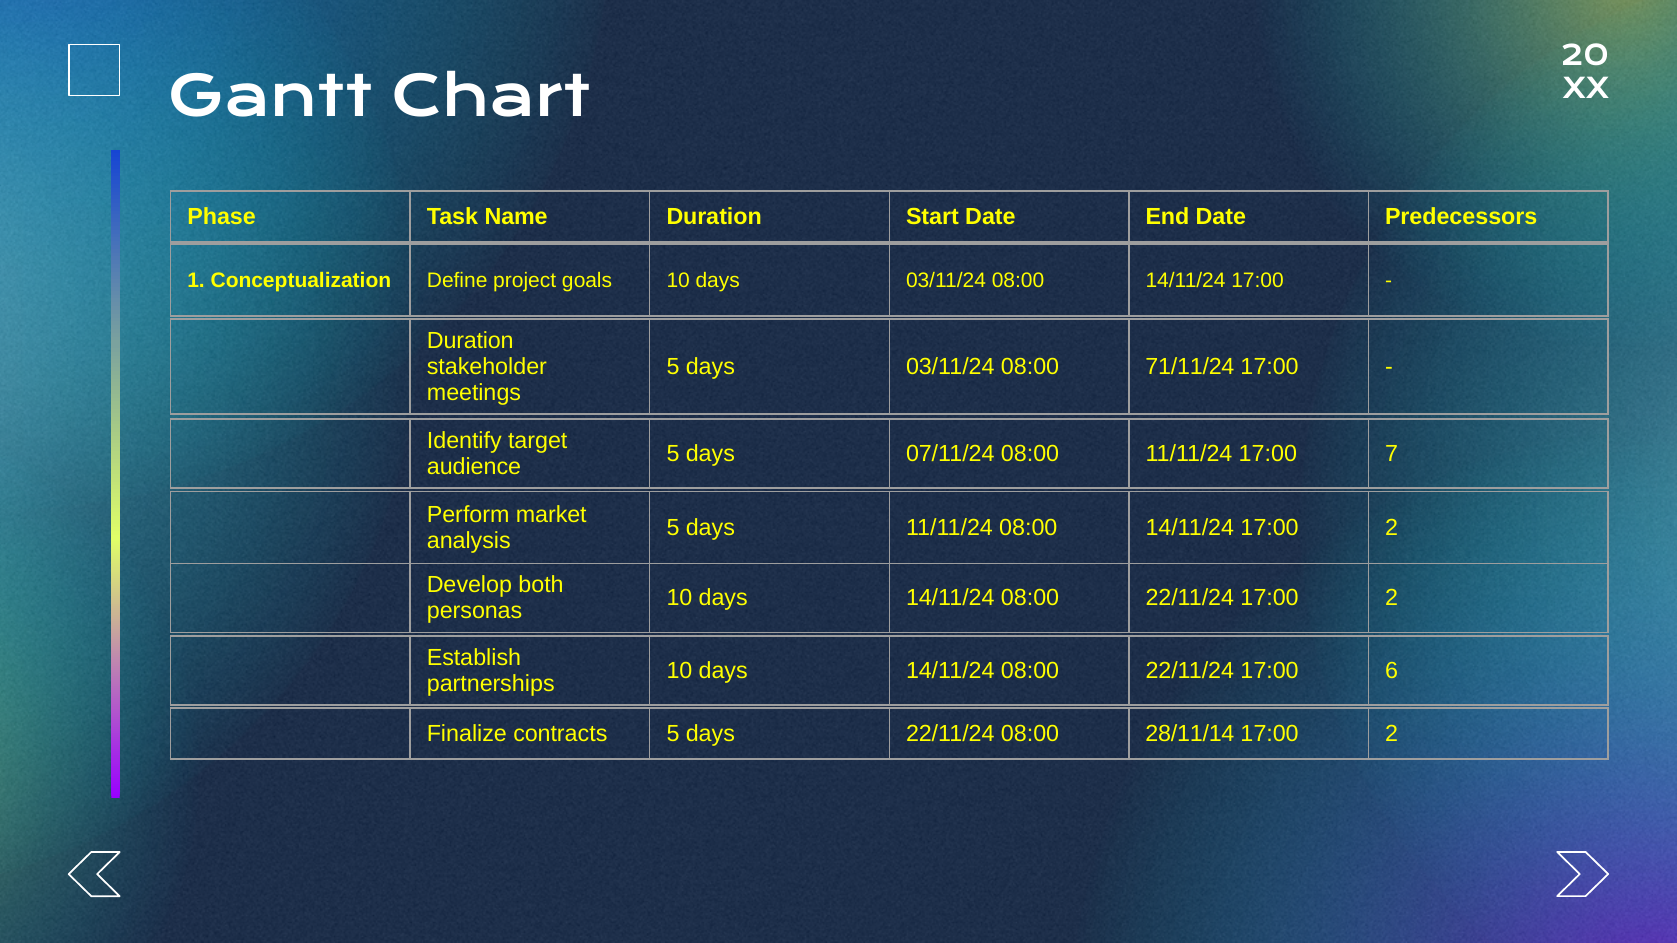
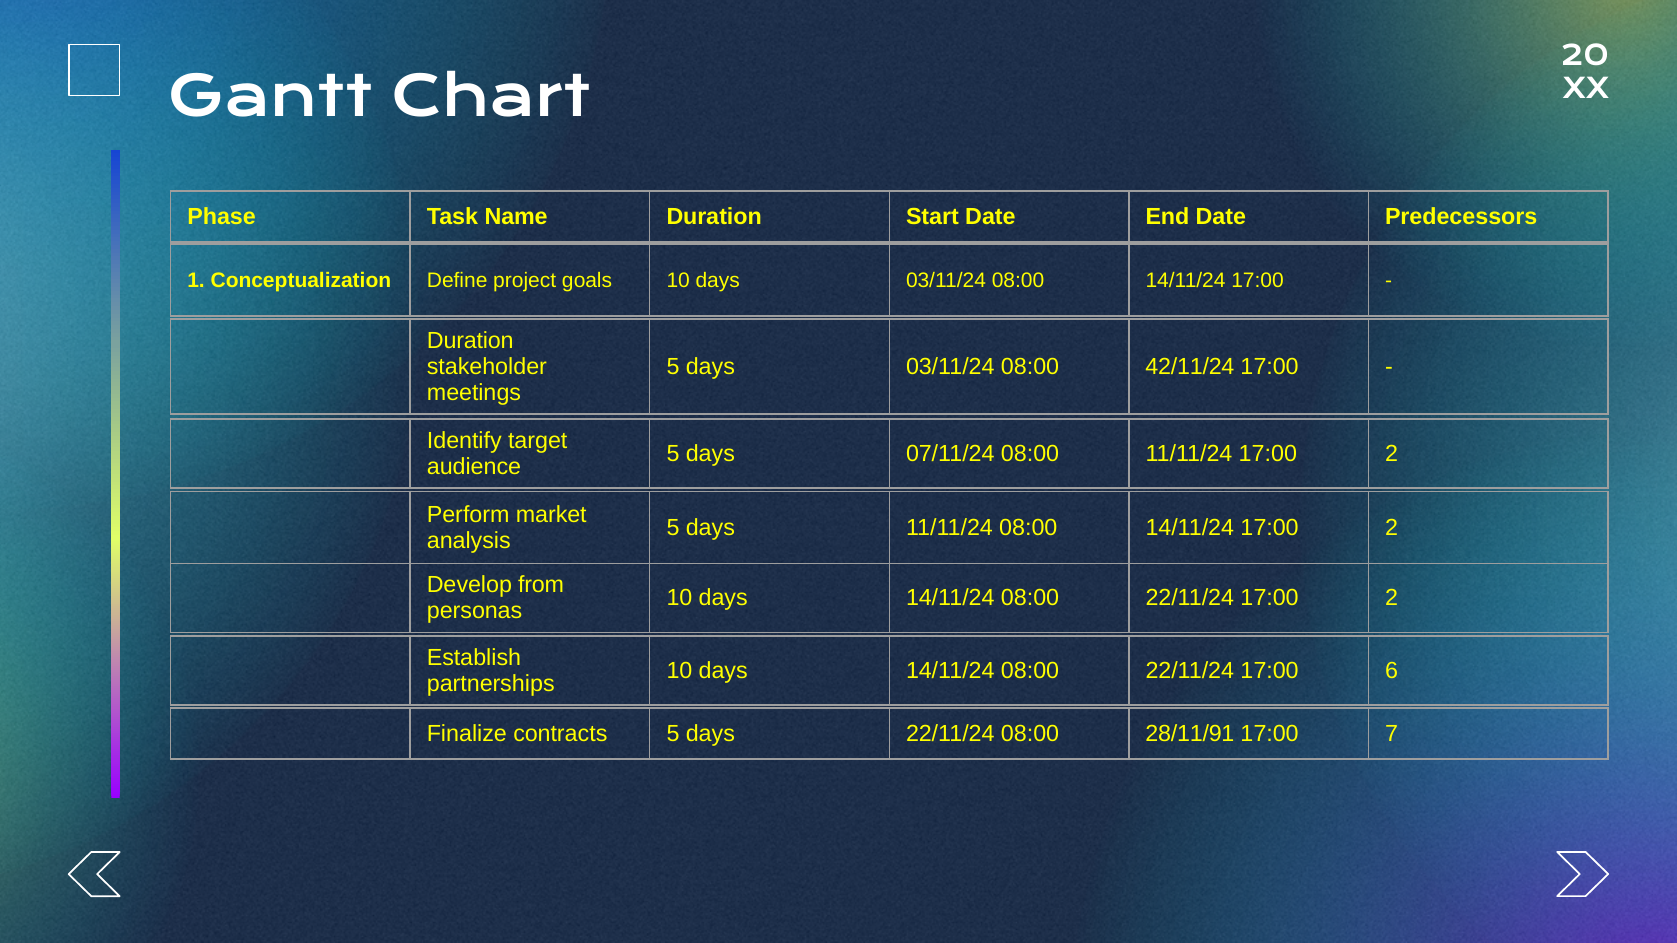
71/11/24: 71/11/24 -> 42/11/24 (1190, 367)
11/11/24 17:00 7: 7 -> 2 (1392, 454)
both: both -> from (541, 585)
28/11/14: 28/11/14 -> 28/11/91 (1190, 734)
2: 2 -> 7 (1392, 734)
